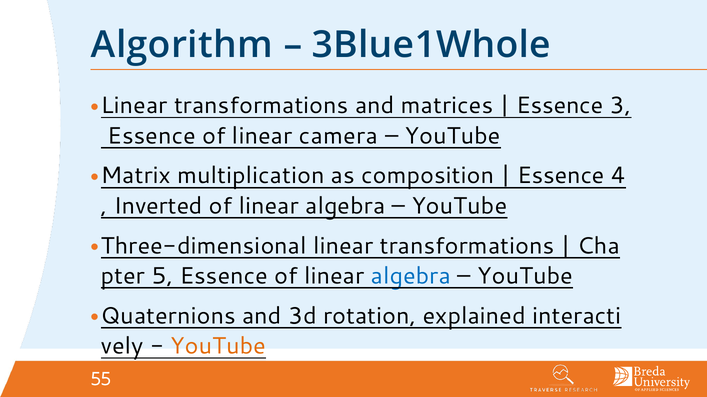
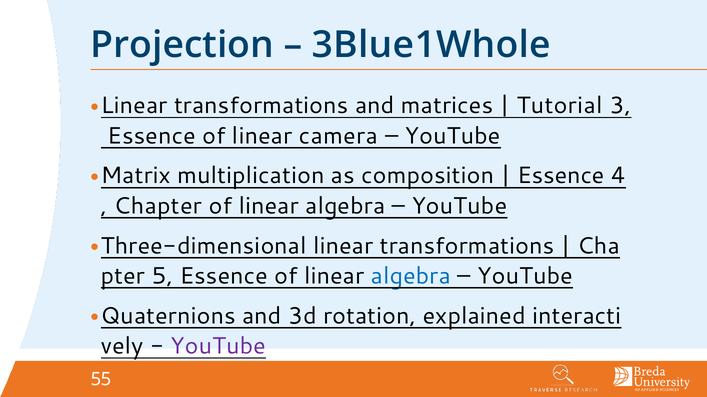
Algorithm: Algorithm -> Projection (182, 45)
Essence: Essence -> Tutorial (560, 106)
Inverted: Inverted -> Chapter (158, 206)
YouTube colour: orange -> purple (218, 347)
